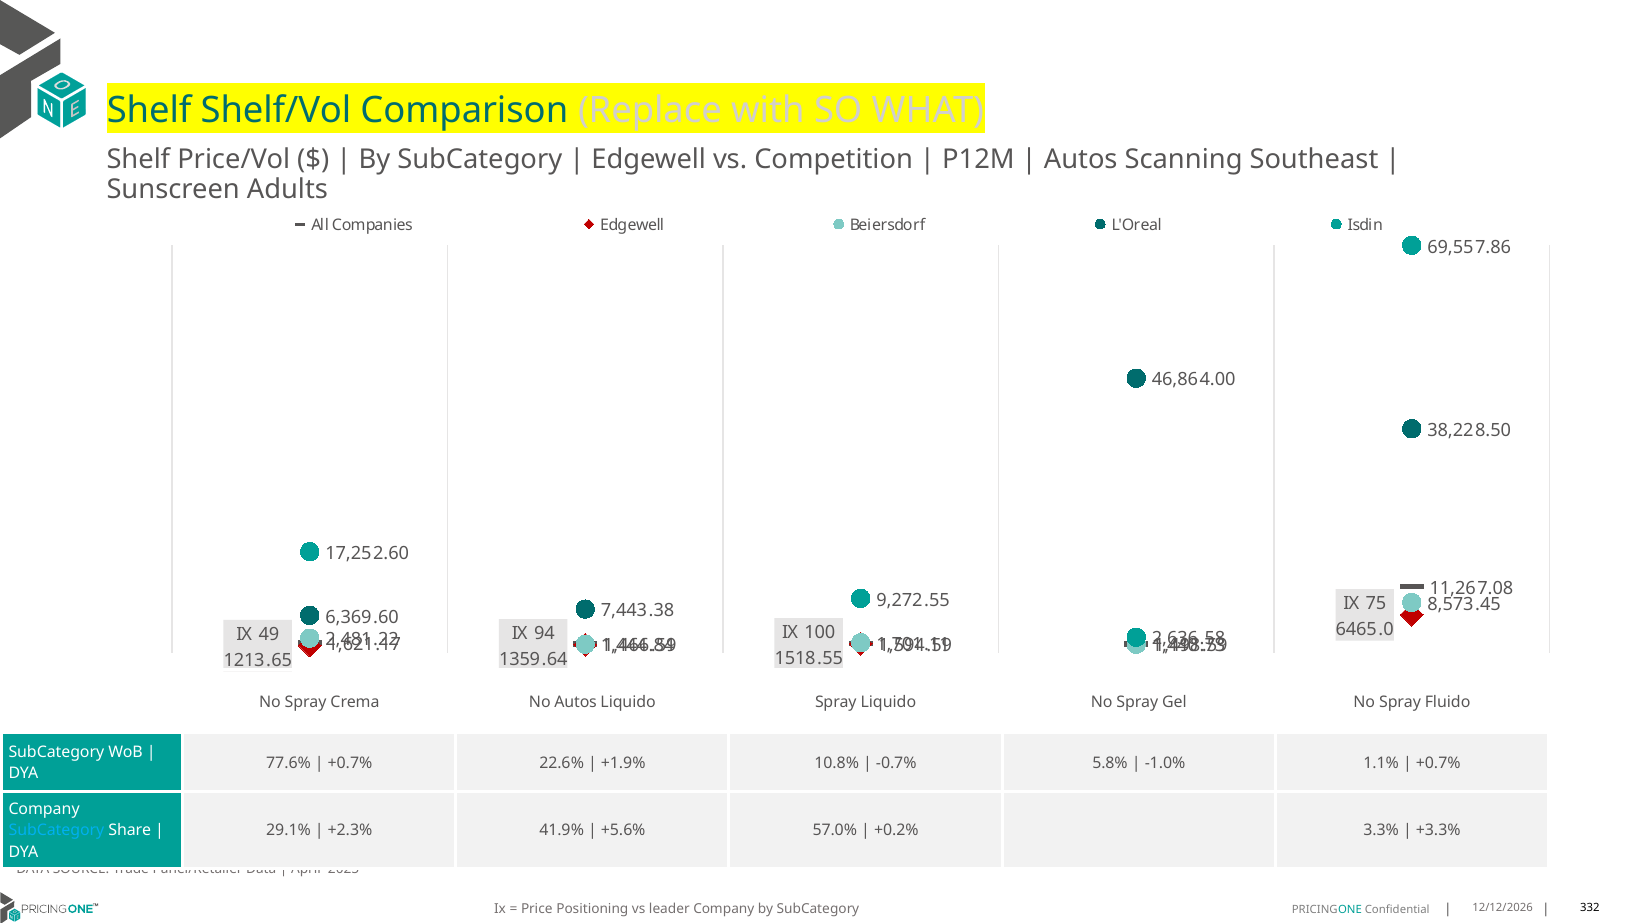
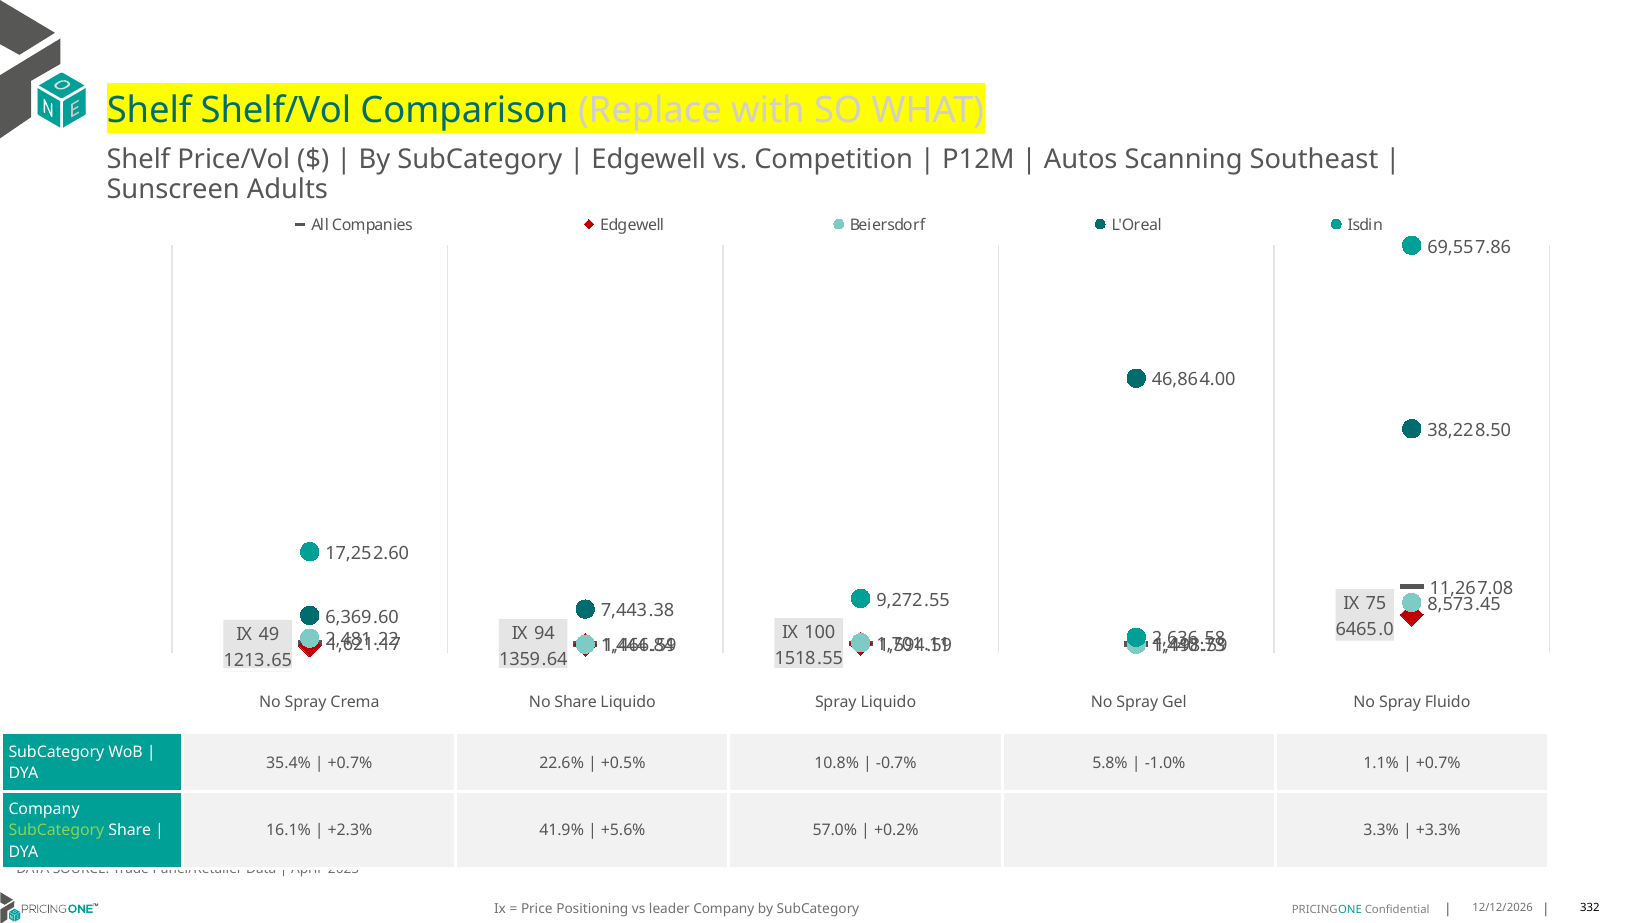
No Autos: Autos -> Share (576, 702)
77.6%: 77.6% -> 35.4% (289, 762)
+1.9%: +1.9% -> +0.5% (623, 762)
SubCategory colour: light blue -> light green (56, 830)
29.1%: 29.1% -> 16.1% (289, 830)
